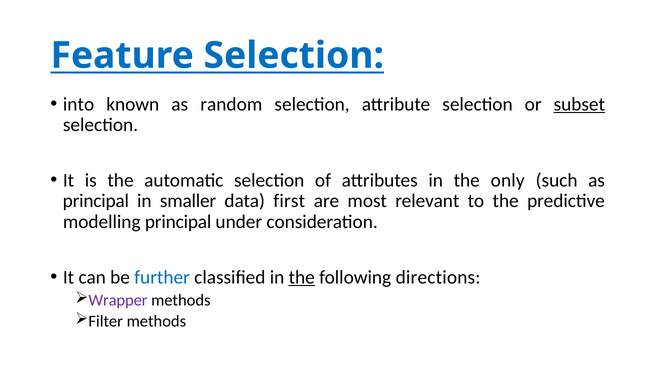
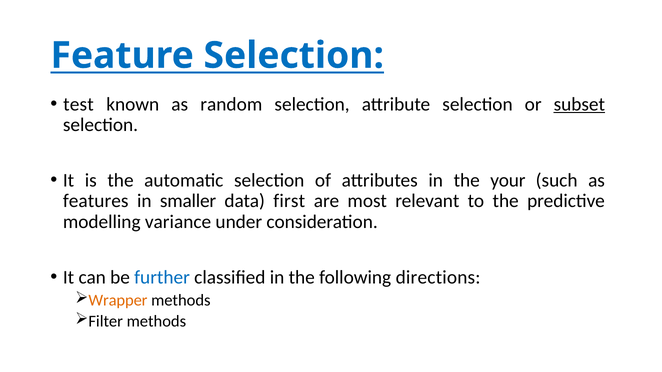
into: into -> test (78, 104)
only: only -> your (508, 181)
principal: principal -> features (96, 201)
modelling principal: principal -> variance (178, 222)
the underline: present -> none (302, 278)
Wrapper colour: purple -> orange (118, 300)
